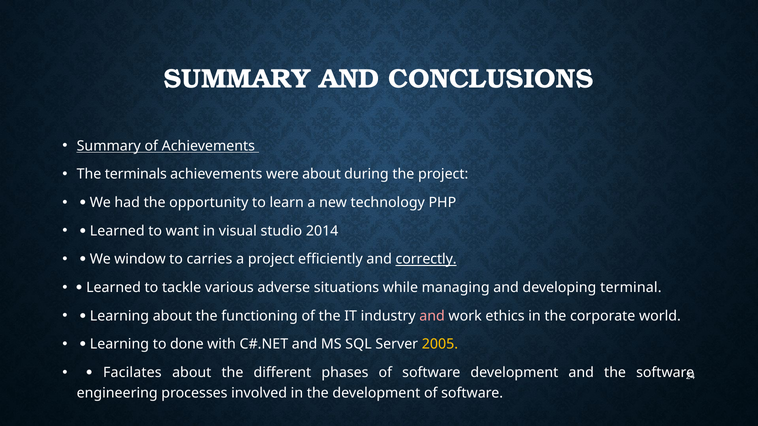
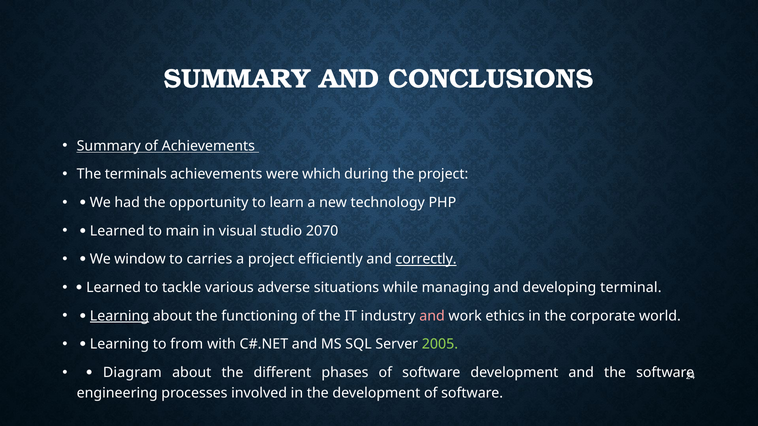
were about: about -> which (322, 174)
want: want -> main (182, 231)
2014: 2014 -> 2070 (322, 231)
Learning underline: none -> present (119, 316)
done: done -> from (187, 345)
2005 colour: yellow -> light green (440, 345)
Facilates: Facilates -> Diagram (132, 373)
